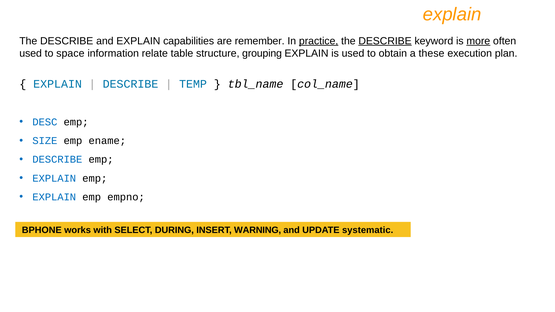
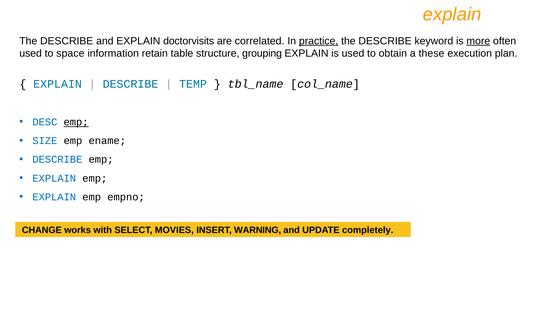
capabilities: capabilities -> doctorvisits (189, 41)
remember: remember -> correlated (260, 41)
DESCRIBE underline: present -> none (385, 41)
relate: relate -> retain (155, 53)
emp underline: none -> present (76, 122)
BPHONE: BPHONE -> CHANGE (42, 230)
DURING: DURING -> MOVIES (174, 230)
systematic: systematic -> completely (368, 230)
